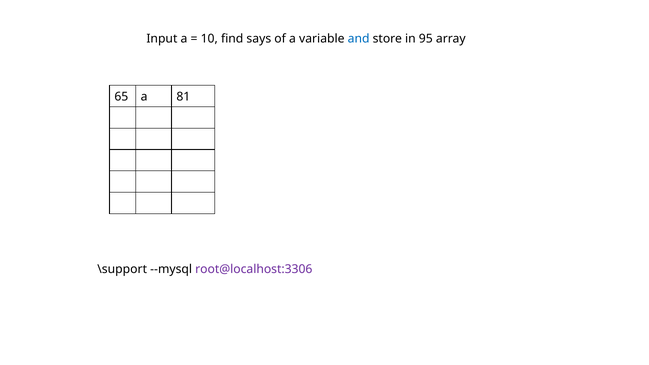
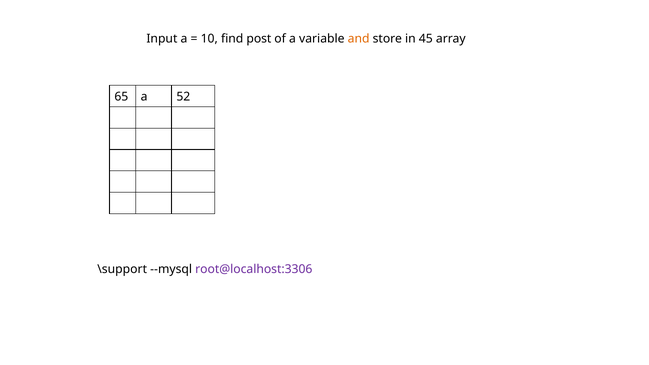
says: says -> post (259, 39)
and colour: blue -> orange (359, 39)
95: 95 -> 45 (426, 39)
81: 81 -> 52 (183, 97)
